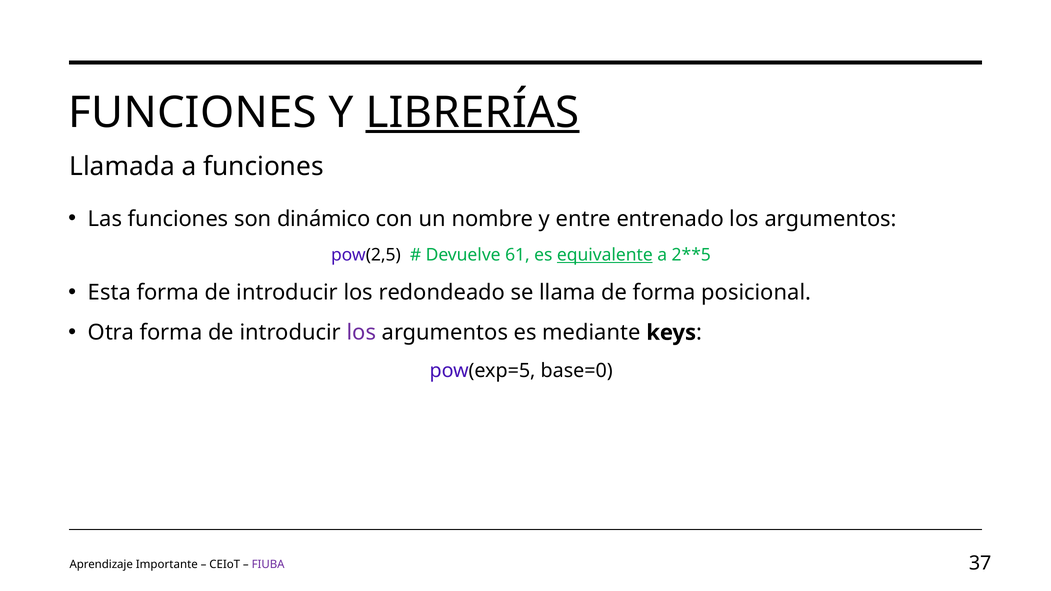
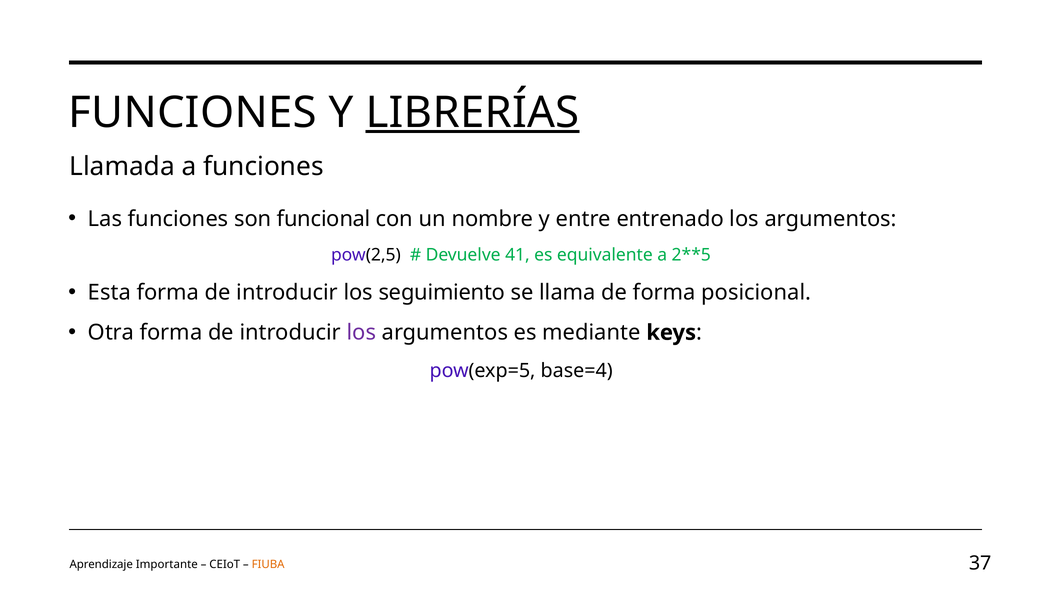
dinámico: dinámico -> funcional (324, 219)
61: 61 -> 41 (517, 255)
equivalente underline: present -> none (605, 255)
redondeado: redondeado -> seguimiento (442, 293)
base=0: base=0 -> base=4 (577, 371)
FIUBA colour: purple -> orange (268, 564)
